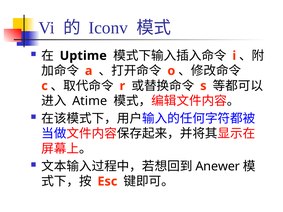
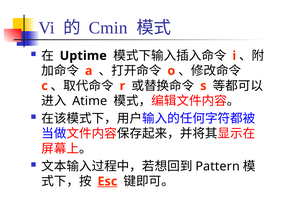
Iconv: Iconv -> Cmin (108, 28)
Anewer: Anewer -> Pattern (218, 167)
Esc underline: none -> present (107, 182)
